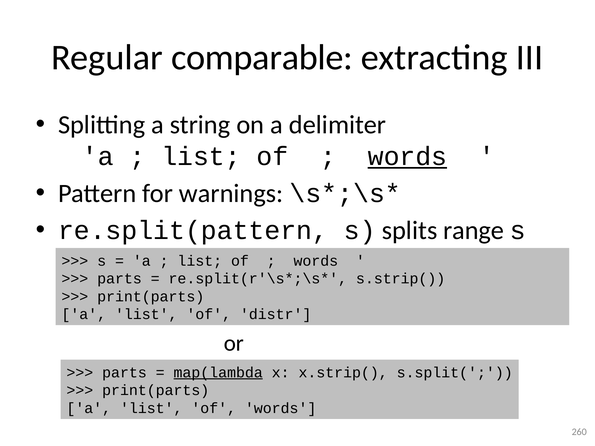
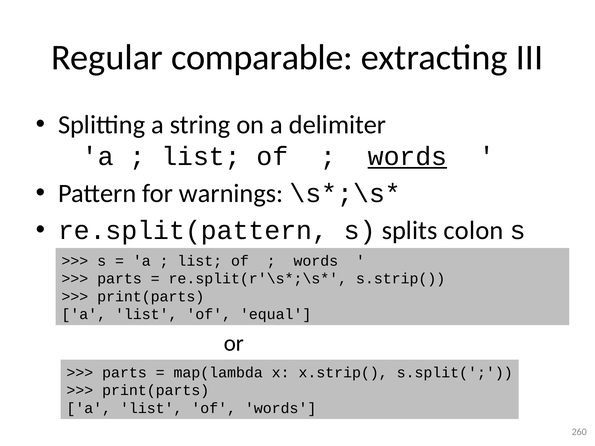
range: range -> colon (473, 231)
distr: distr -> equal (276, 315)
map(lambda underline: present -> none (218, 373)
